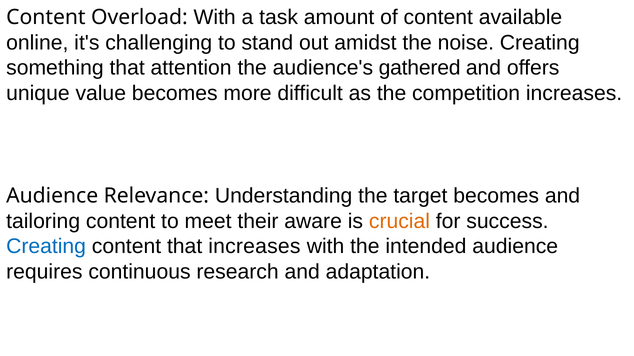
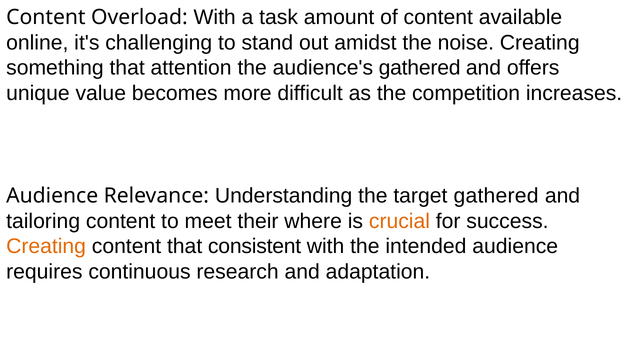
target becomes: becomes -> gathered (496, 196)
aware: aware -> where (313, 222)
Creating colour: blue -> orange (46, 247)
that increases: increases -> consistent (255, 247)
